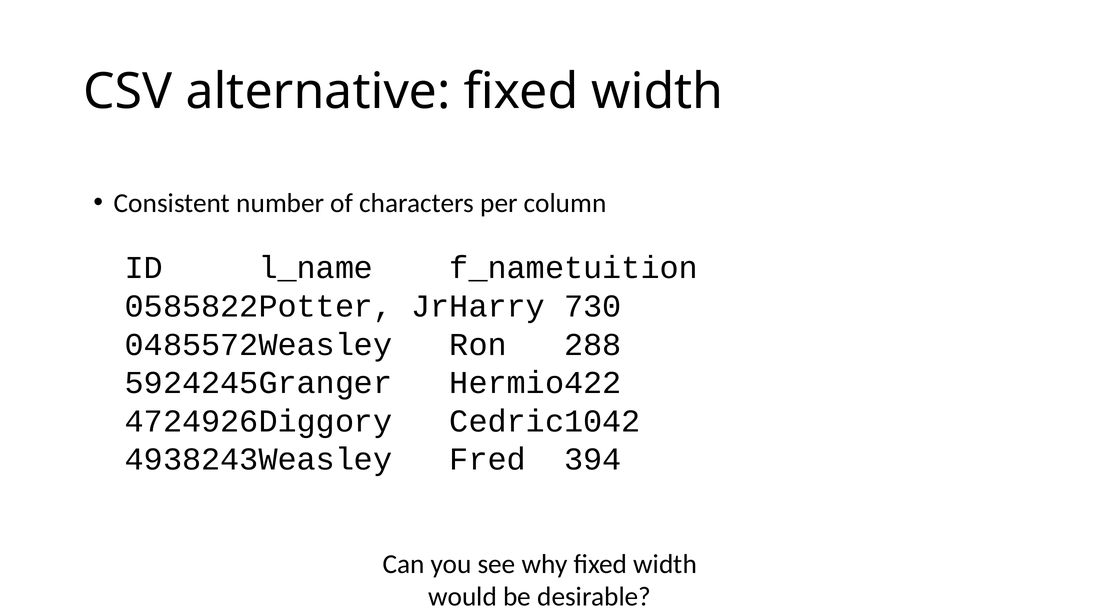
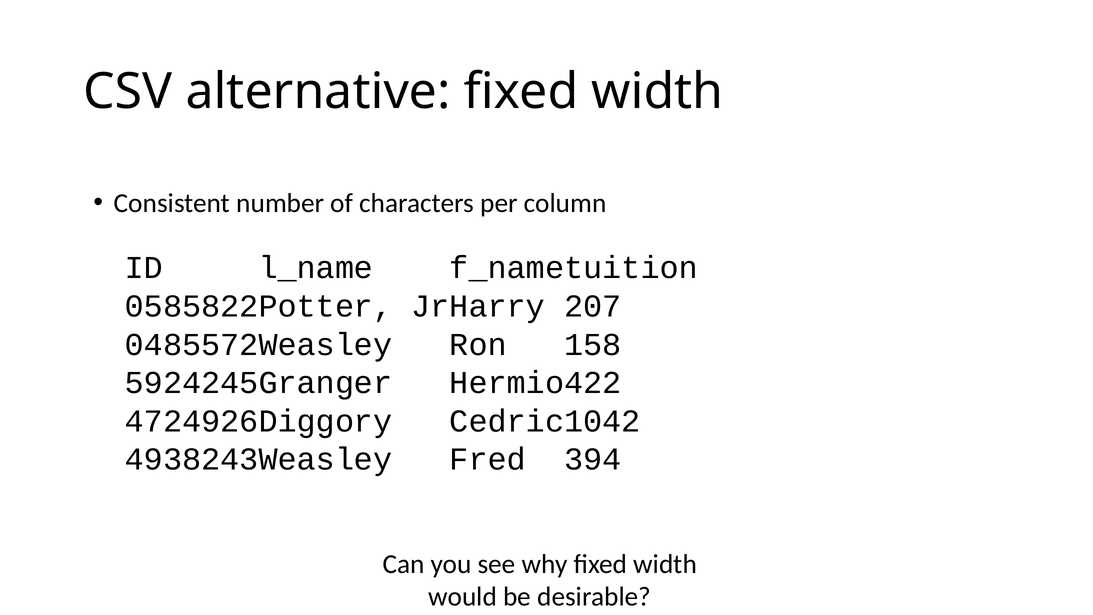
730: 730 -> 207 (593, 306)
288: 288 -> 158 (593, 344)
